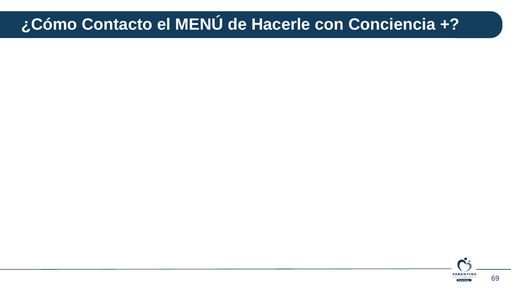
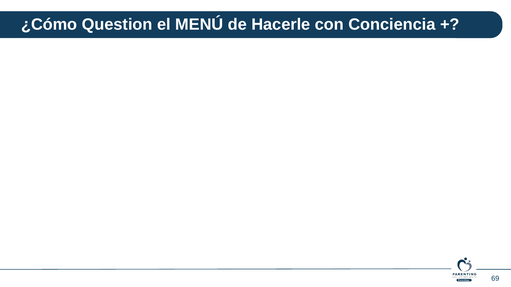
Contacto: Contacto -> Question (117, 25)
